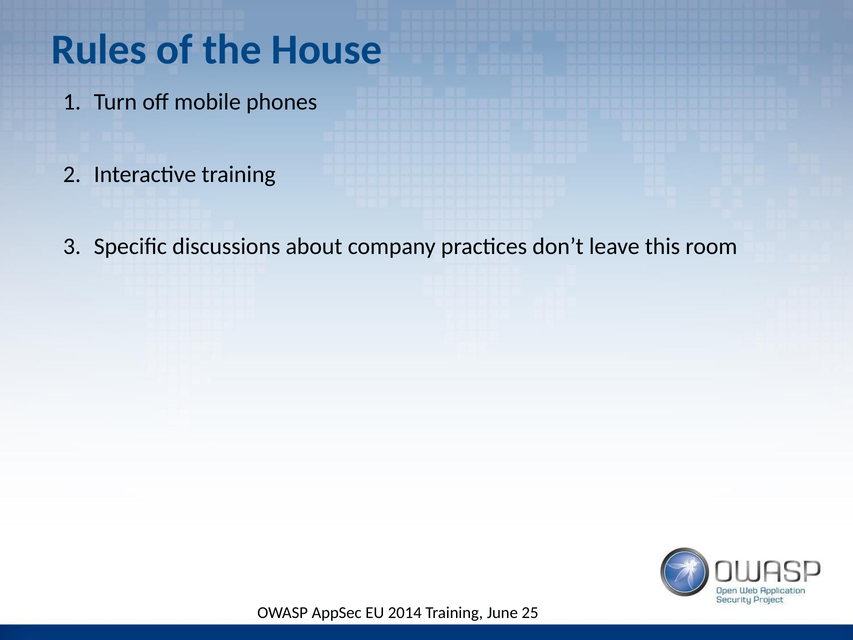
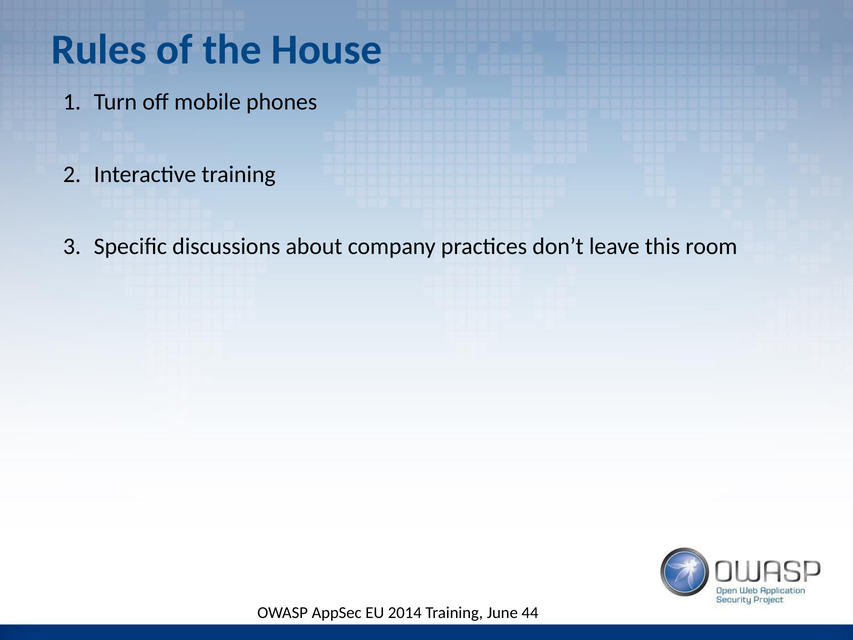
25: 25 -> 44 (530, 613)
